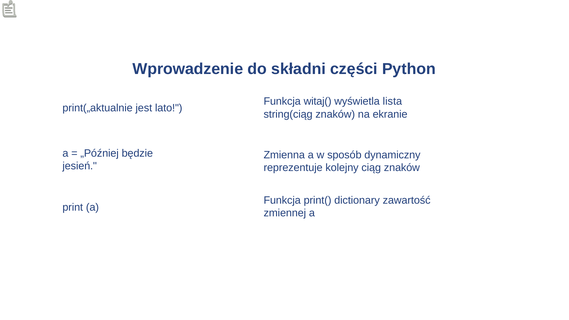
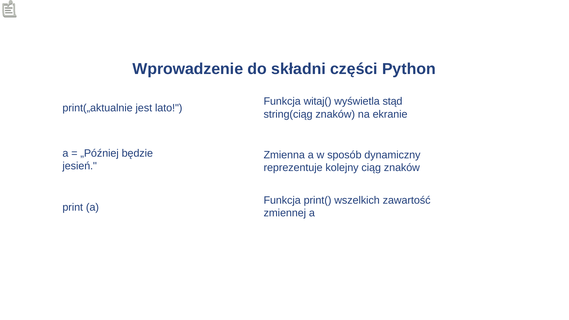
lista: lista -> stąd (393, 101)
dictionary: dictionary -> wszelkich (357, 200)
